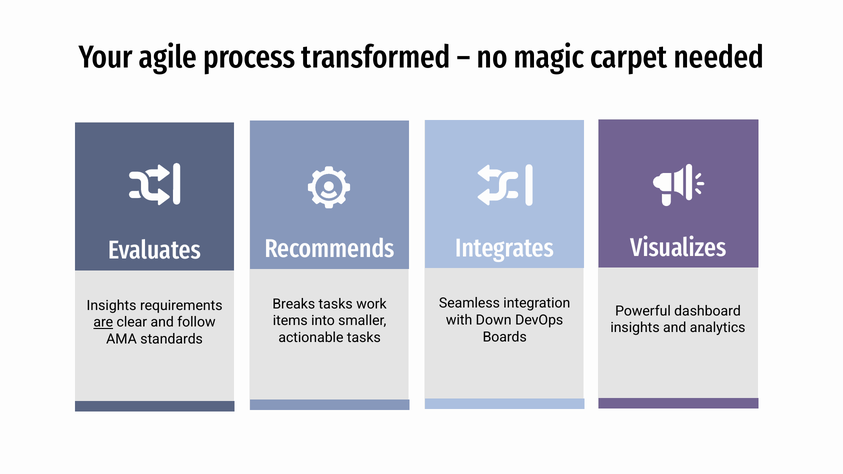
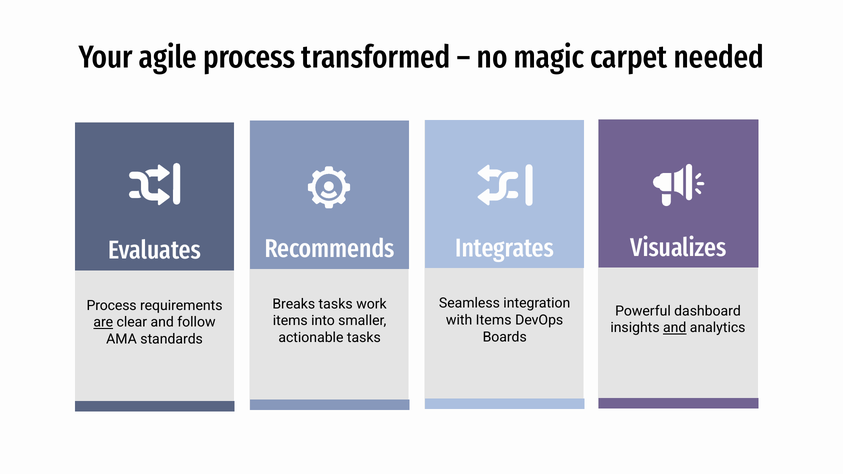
Insights: Insights -> Process (112, 306)
with Down: Down -> Items (494, 320)
and underline: none -> present (675, 328)
